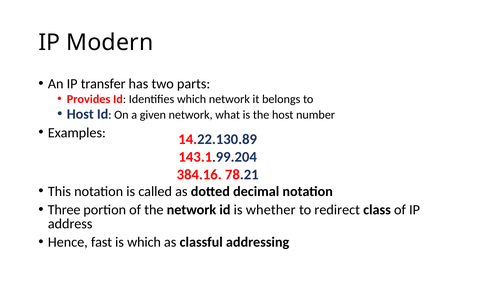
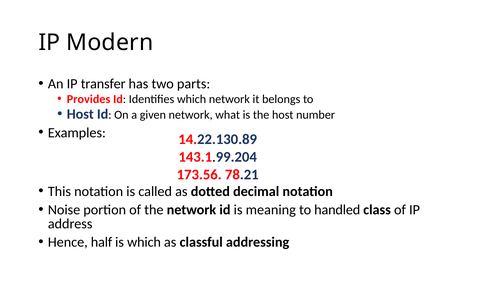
384.16: 384.16 -> 173.56 (199, 174)
Three: Three -> Noise (64, 210)
whether: whether -> meaning (271, 210)
redirect: redirect -> handled (337, 210)
fast: fast -> half (102, 242)
